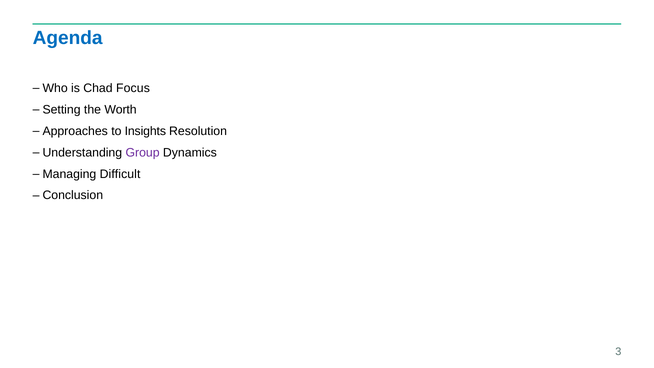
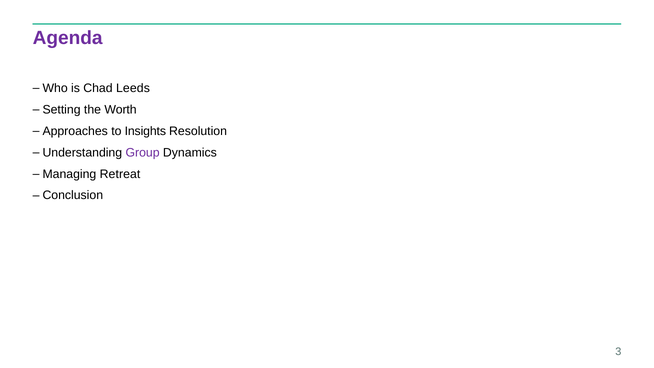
Agenda colour: blue -> purple (68, 38)
Focus: Focus -> Leeds (133, 88)
Difficult: Difficult -> Retreat (120, 174)
